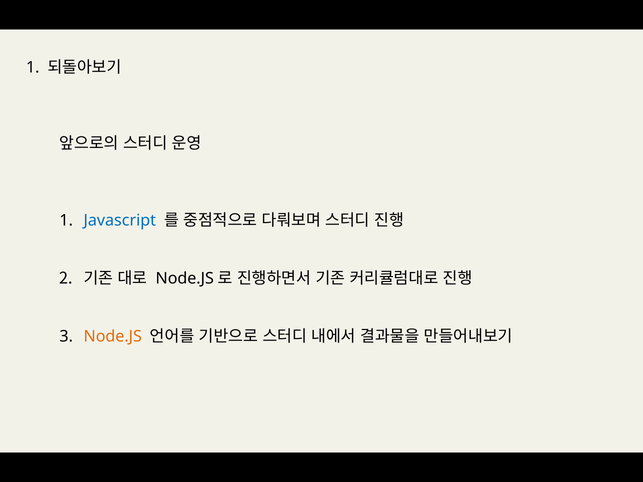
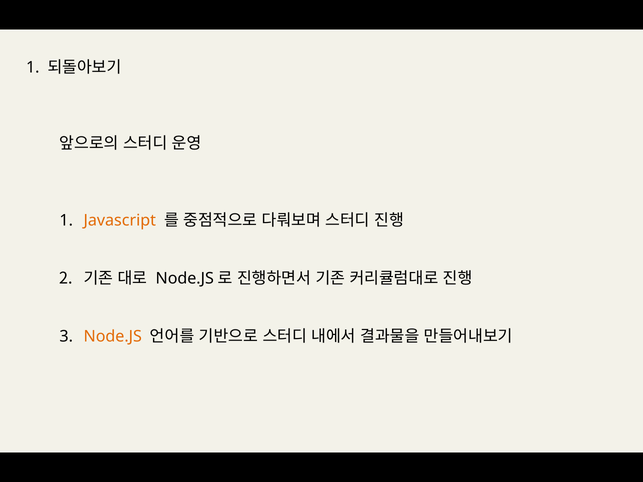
Javascript colour: blue -> orange (120, 221)
